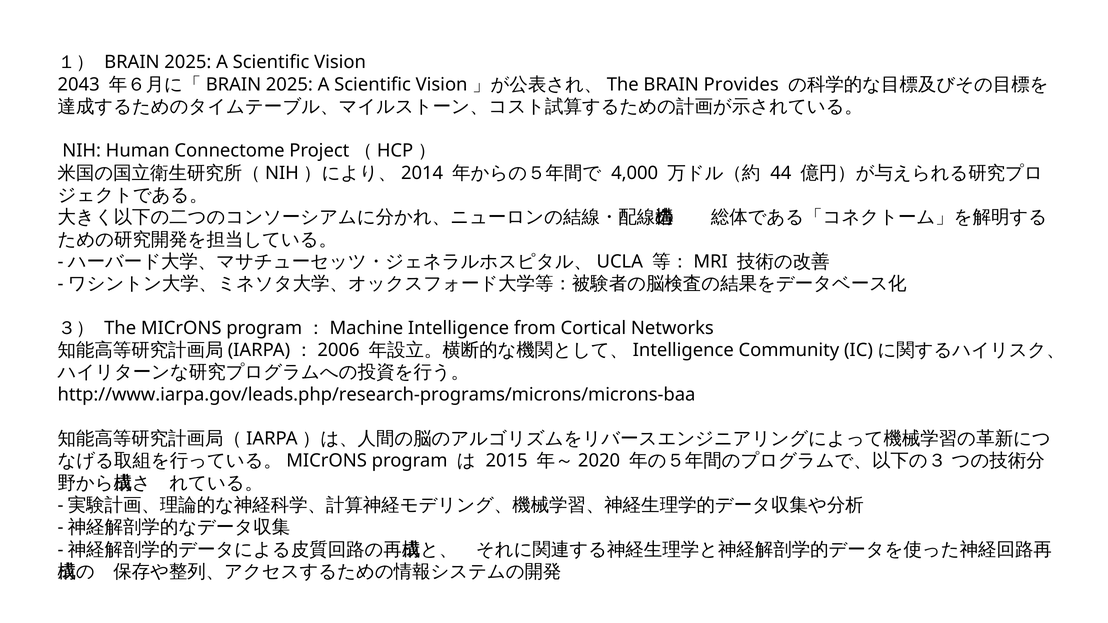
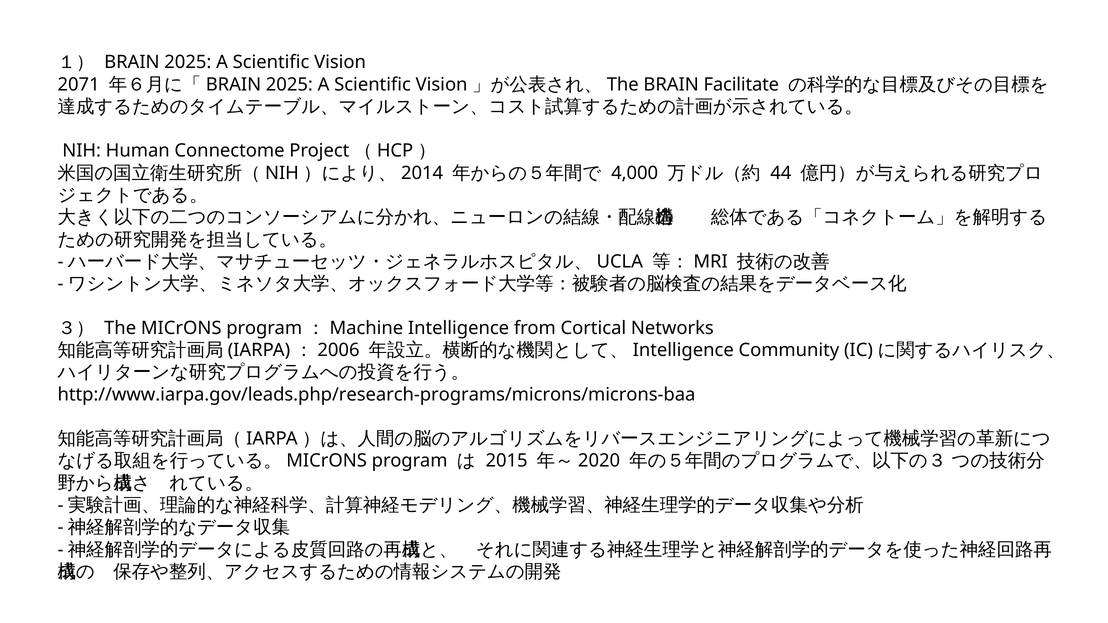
2043: 2043 -> 2071 (79, 85)
Provides: Provides -> Facilitate (741, 85)
